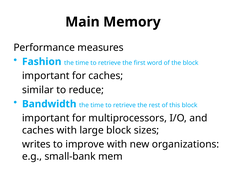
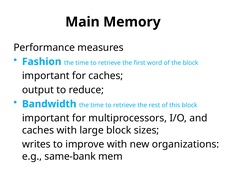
similar: similar -> output (38, 90)
small-bank: small-bank -> same-bank (70, 156)
